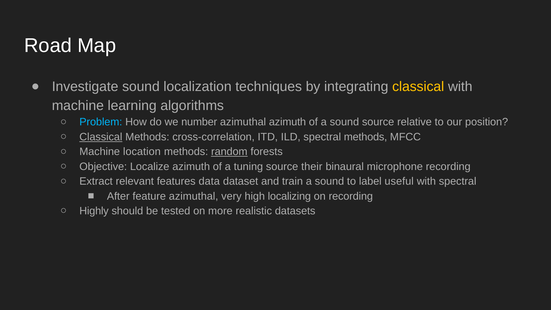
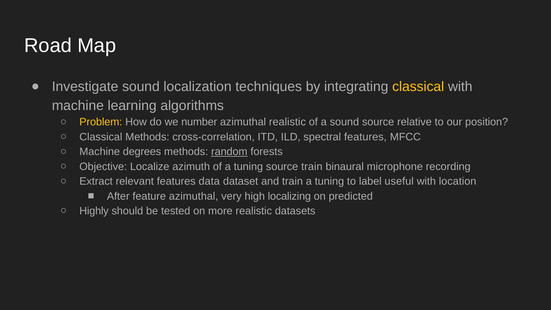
Problem colour: light blue -> yellow (101, 122)
azimuthal azimuth: azimuth -> realistic (287, 122)
Classical underline: present -> none (101, 137)
spectral methods: methods -> features (365, 137)
location: location -> degrees (142, 152)
source their: their -> train (312, 167)
train a sound: sound -> tuning (329, 181)
with spectral: spectral -> location (458, 181)
on recording: recording -> predicted (351, 196)
